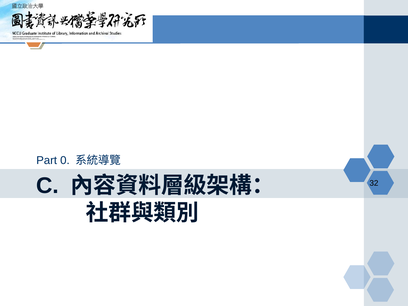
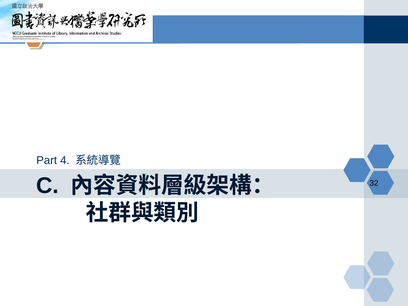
0: 0 -> 4 (65, 160)
